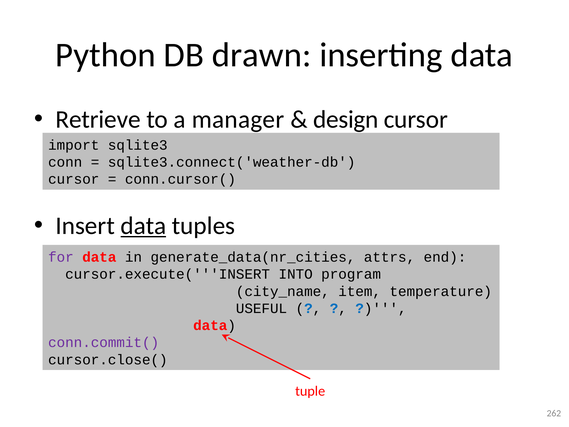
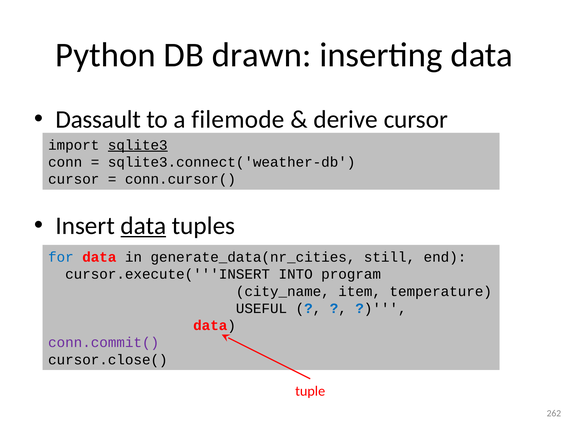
Retrieve: Retrieve -> Dassault (98, 119)
manager: manager -> filemode (238, 119)
design: design -> derive (346, 119)
sqlite3 underline: none -> present (138, 145)
for colour: purple -> blue (61, 257)
attrs: attrs -> still (390, 257)
